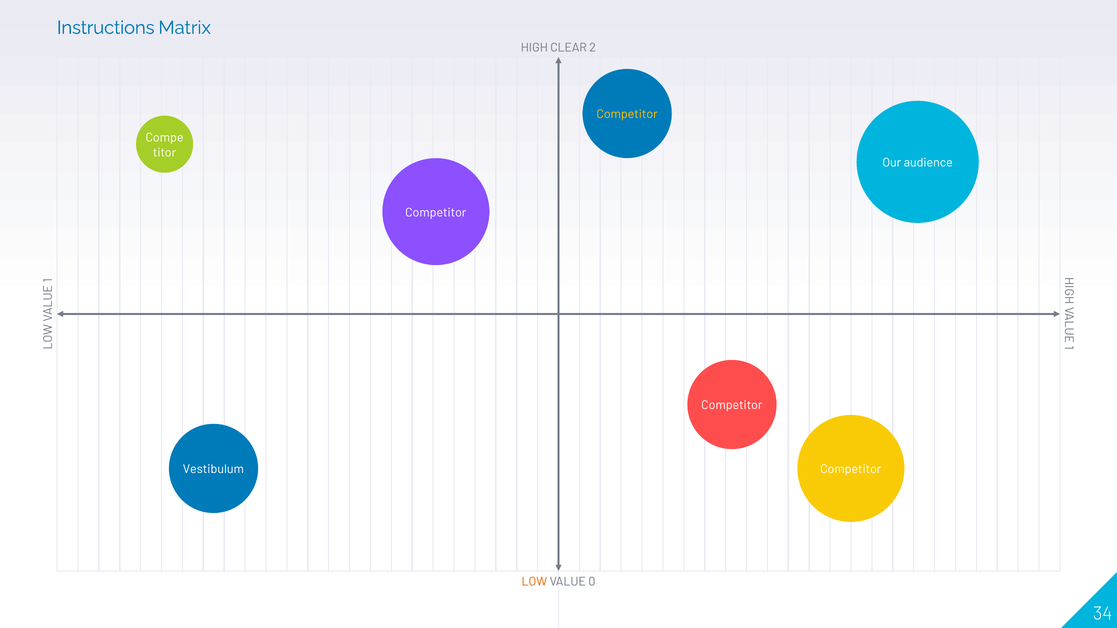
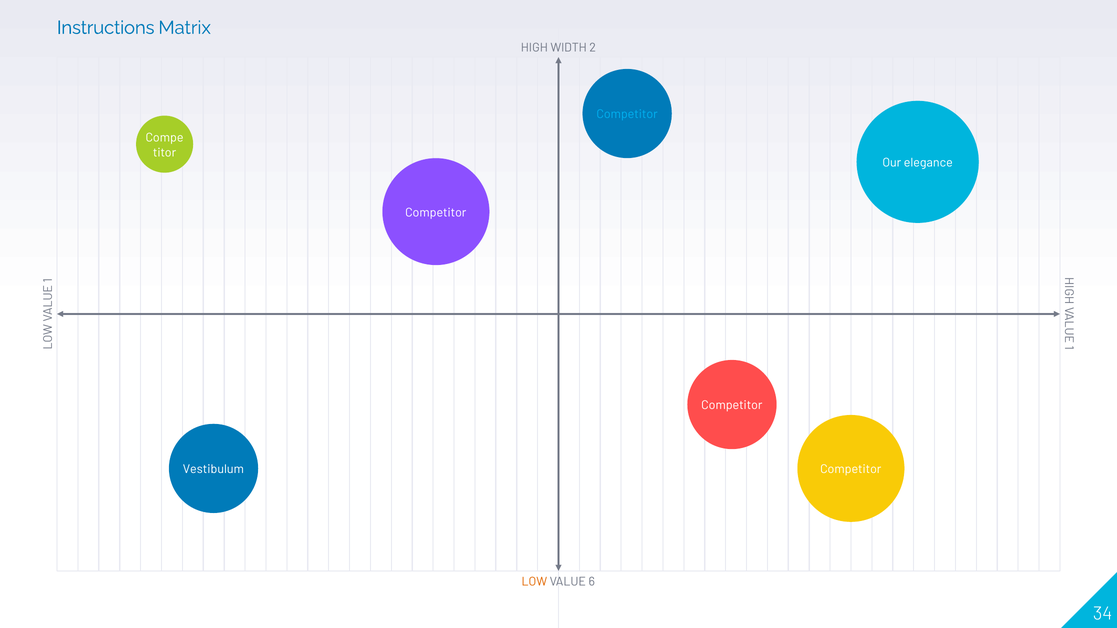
CLEAR: CLEAR -> WIDTH (569, 48)
Competitor colour: yellow -> light blue (627, 114)
audience: audience -> elegance (928, 163)
0: 0 -> 6 (592, 582)
